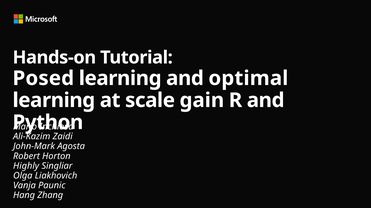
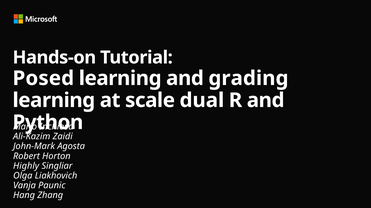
optimal: optimal -> grading (248, 79)
gain: gain -> dual (202, 101)
